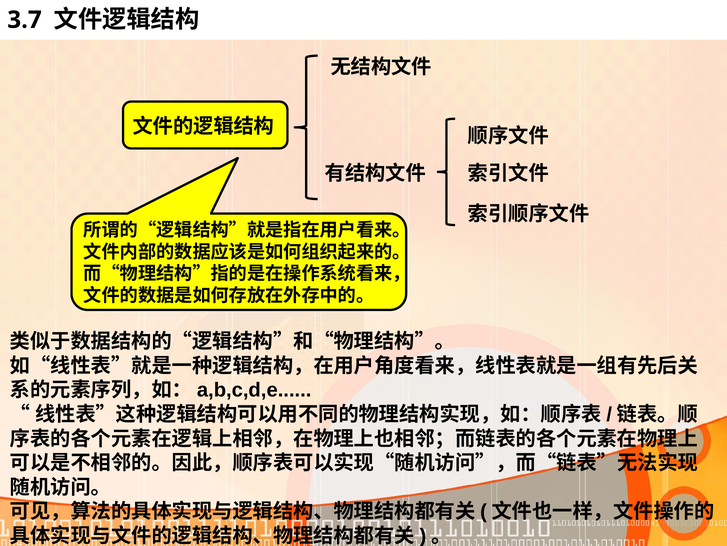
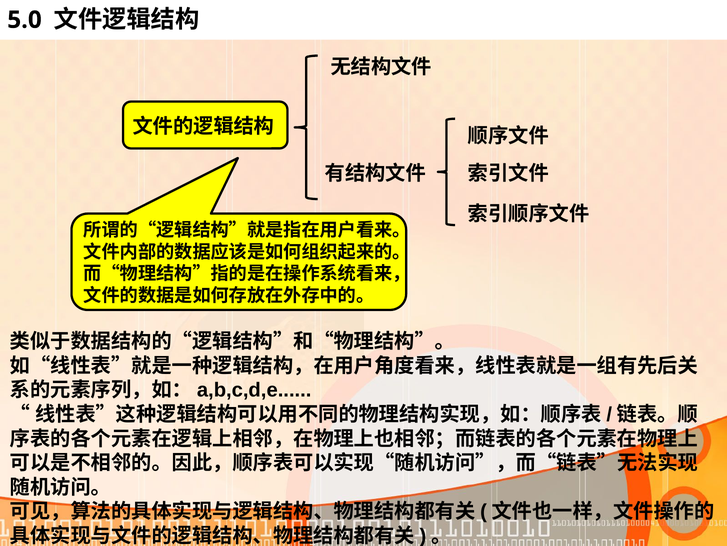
3.7: 3.7 -> 5.0 (25, 20)
